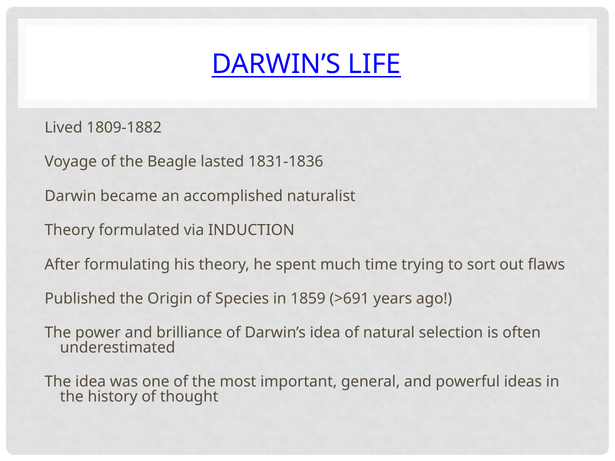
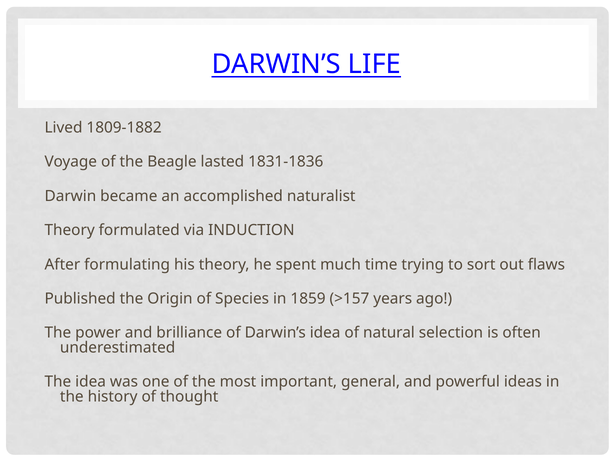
>691: >691 -> >157 (349, 299)
